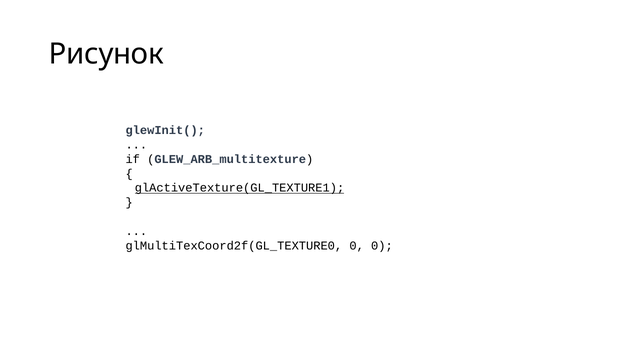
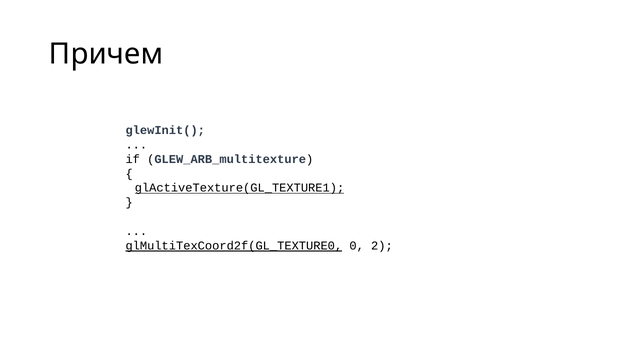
Рисунок: Рисунок -> Причем (106, 54)
glMultiTexCoord2f(GL_TEXTURE0 underline: none -> present (234, 246)
0 0: 0 -> 2 (382, 246)
